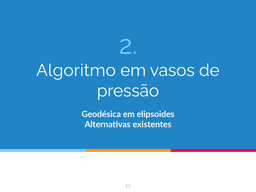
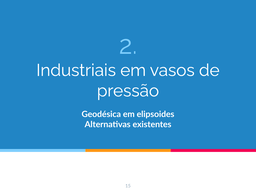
Algoritmo: Algoritmo -> Industriais (76, 70)
